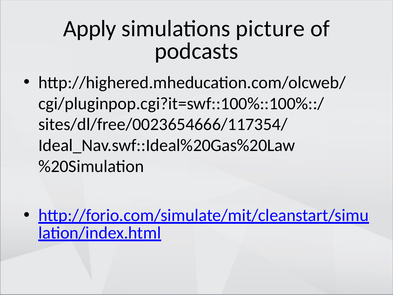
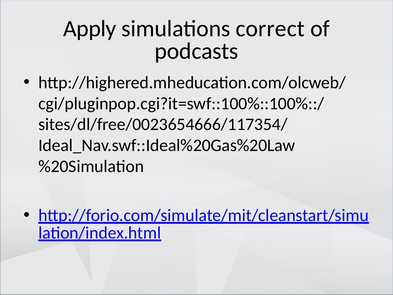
picture: picture -> correct (270, 29)
